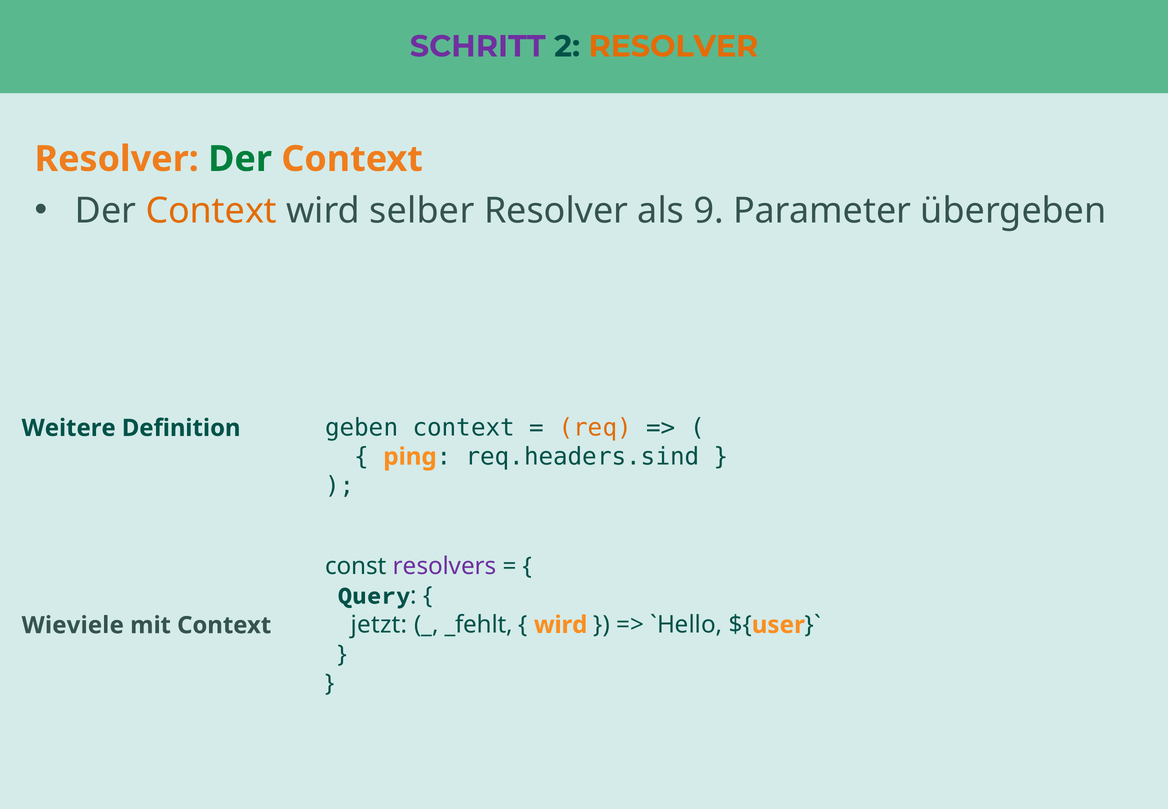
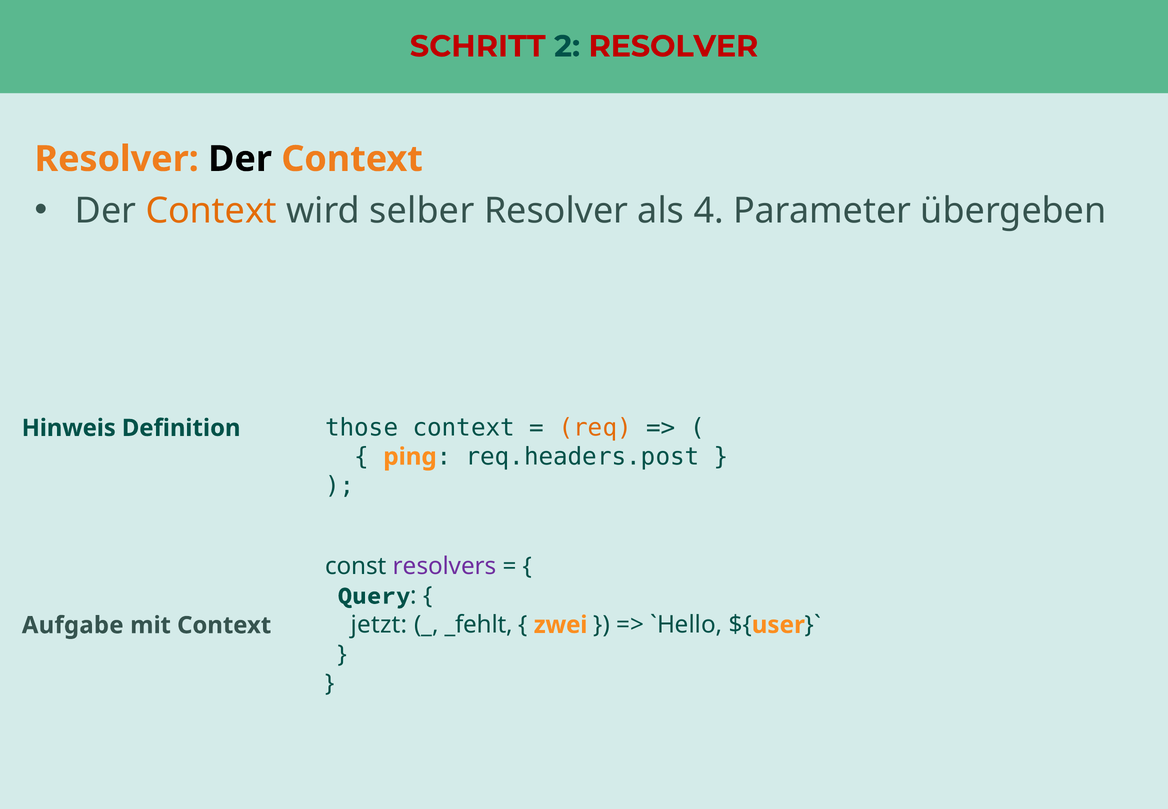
SCHRITT colour: purple -> red (478, 46)
RESOLVER colour: orange -> red (673, 46)
Der colour: green -> black (240, 159)
9: 9 -> 4 (709, 211)
Weitere: Weitere -> Hinweis (69, 428)
geben: geben -> those (362, 427)
req.headers.sind: req.headers.sind -> req.headers.post (582, 456)
wird: wird -> zwei (561, 625)
Wieviele: Wieviele -> Aufgabe (73, 625)
